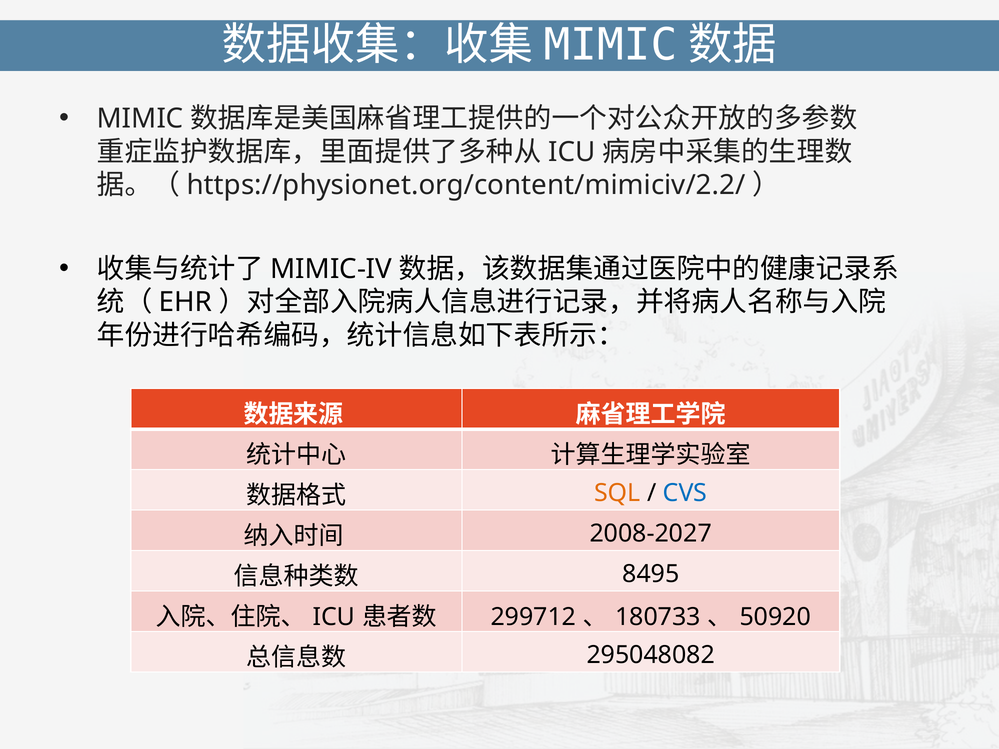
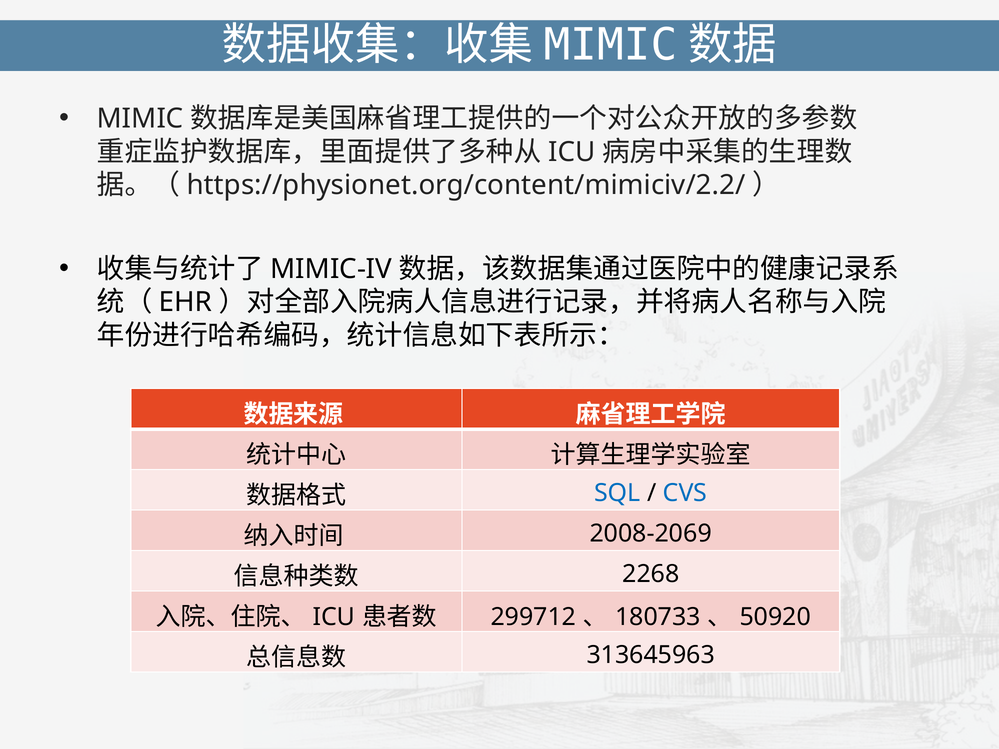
SQL colour: orange -> blue (617, 493)
2008-2027: 2008-2027 -> 2008-2069 (651, 534)
8495: 8495 -> 2268 (651, 574)
295048082: 295048082 -> 313645963 (651, 655)
